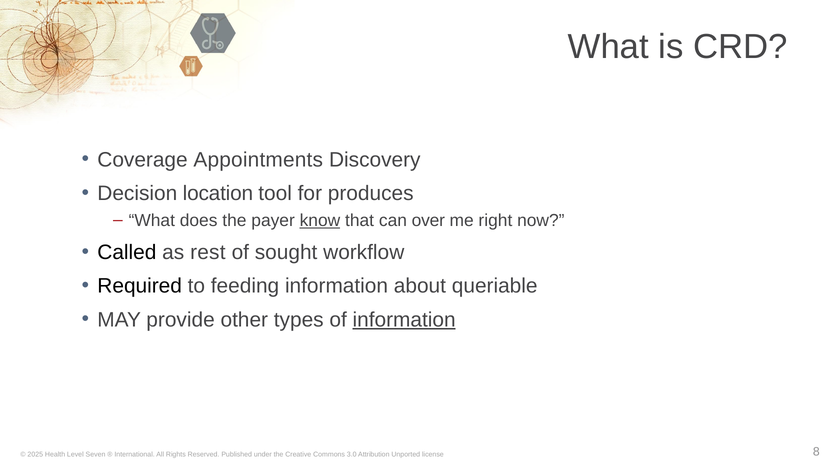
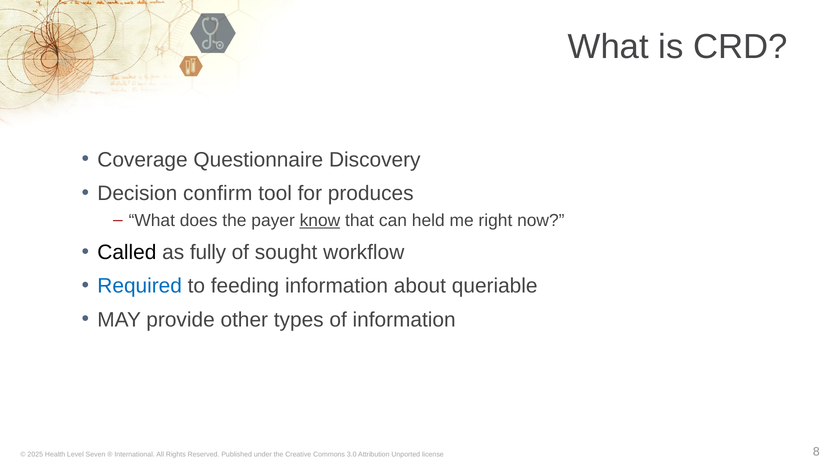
Appointments: Appointments -> Questionnaire (258, 160)
location: location -> confirm (218, 193)
over: over -> held (428, 220)
rest: rest -> fully (208, 252)
Required colour: black -> blue (140, 286)
information underline: present -> none (404, 320)
